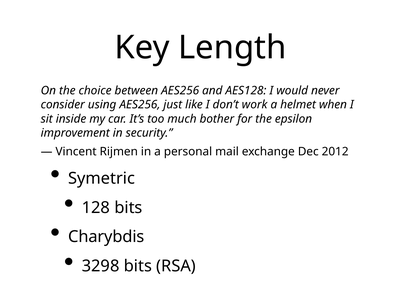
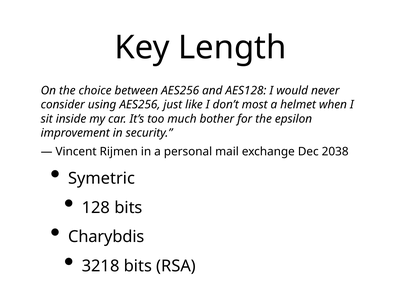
work: work -> most (255, 105)
2012: 2012 -> 2038 (335, 152)
3298: 3298 -> 3218 (101, 266)
